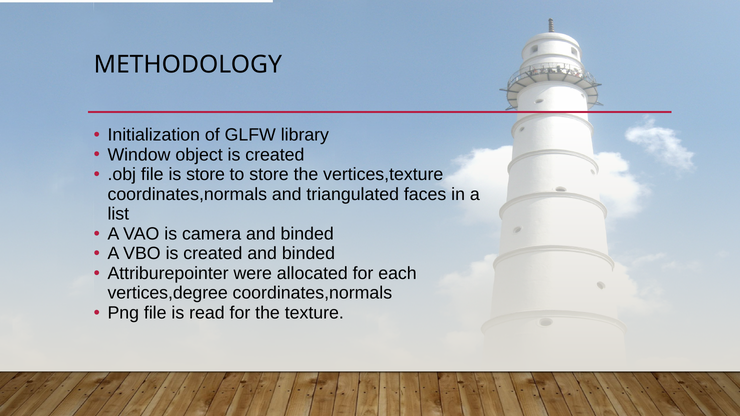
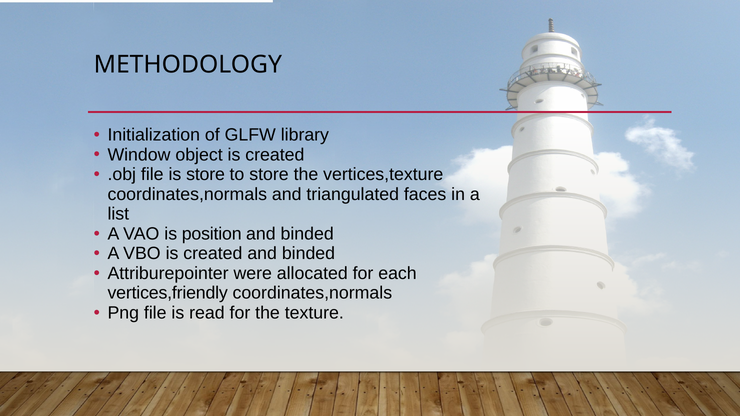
camera: camera -> position (212, 234)
vertices,degree: vertices,degree -> vertices,friendly (168, 293)
